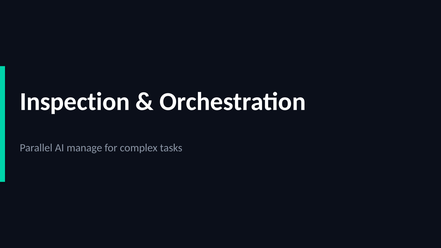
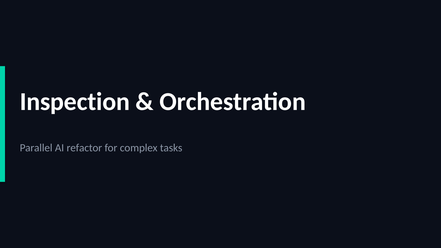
manage: manage -> refactor (84, 148)
